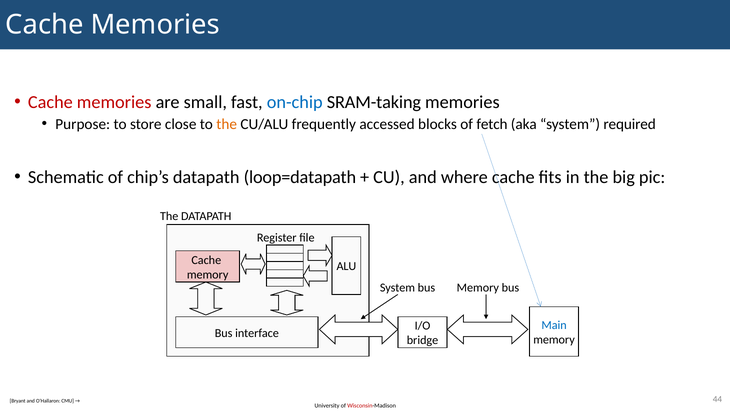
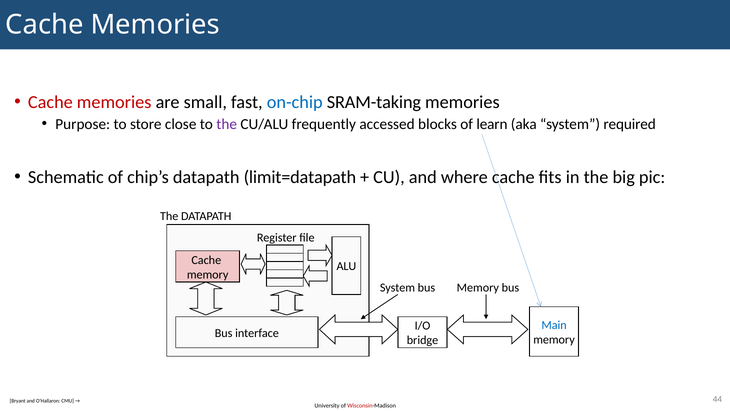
the colour: orange -> purple (227, 124)
fetch: fetch -> learn (492, 124)
loop=datapath: loop=datapath -> limit=datapath (300, 177)
